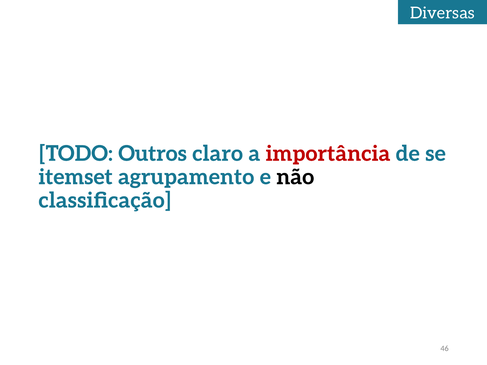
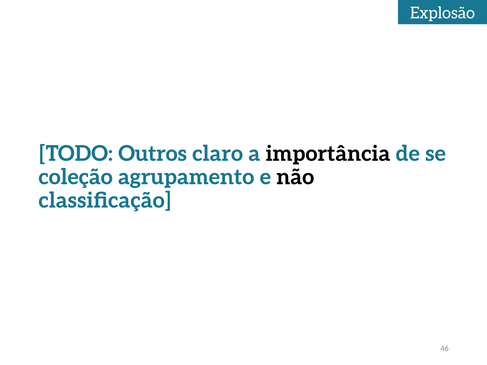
Diversas: Diversas -> Explosão (443, 13)
importância colour: red -> black (328, 154)
itemset: itemset -> coleção (76, 177)
